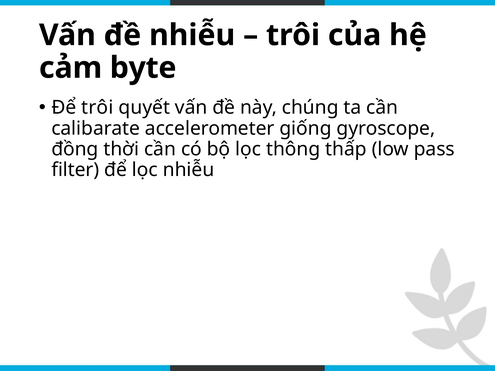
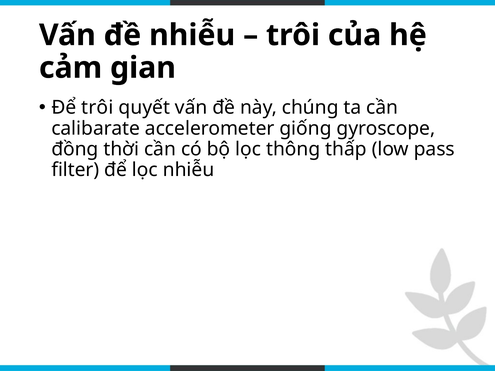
byte: byte -> gian (143, 68)
